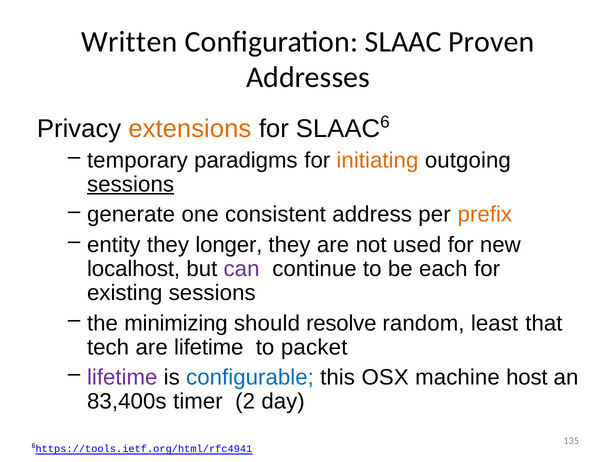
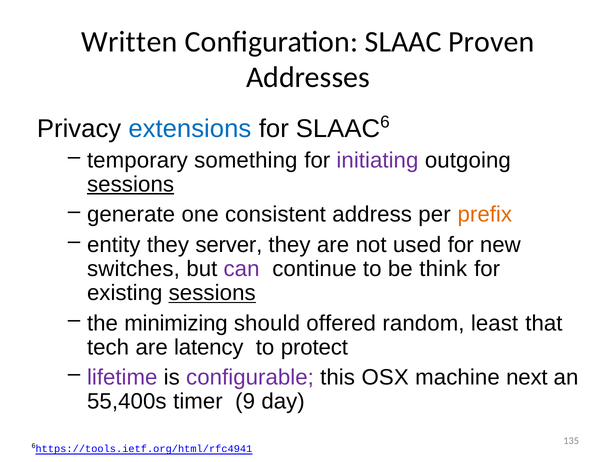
extensions colour: orange -> blue (190, 129)
paradigms: paradigms -> something (246, 160)
initiating colour: orange -> purple (377, 160)
longer: longer -> server (229, 245)
localhost: localhost -> switches (133, 269)
each: each -> think (443, 269)
sessions underline: none -> present (212, 293)
resolve: resolve -> offered (341, 323)
are lifetime: lifetime -> latency (209, 347)
packet: packet -> protect (314, 347)
configurable colour: blue -> purple (250, 377)
host: host -> next (527, 377)
83,400s: 83,400s -> 55,400s (127, 401)
2: 2 -> 9 (245, 401)
